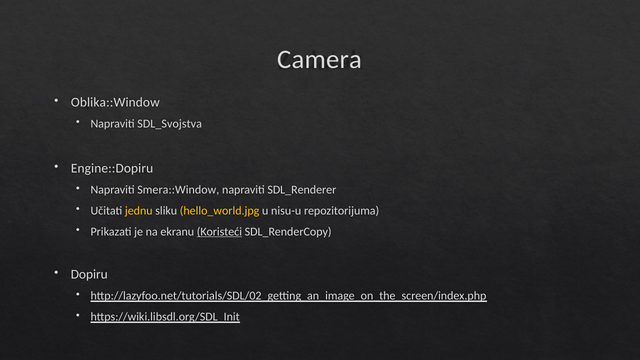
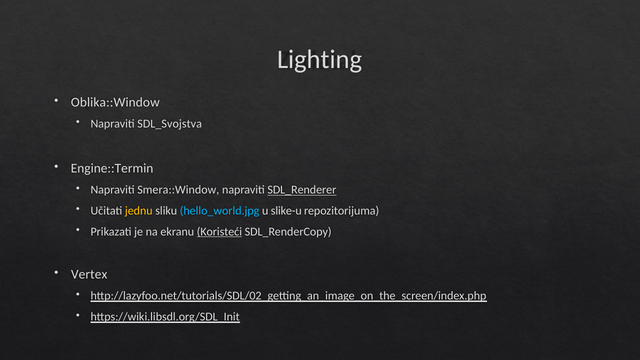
Camera: Camera -> Lighting (320, 59)
Engine::Dopiru: Engine::Dopiru -> Engine::Termin (112, 168)
SDL_Renderer underline: none -> present (302, 190)
hello_world.jpg colour: yellow -> light blue (220, 211)
nisu-u: nisu-u -> slike-u (286, 211)
Dopiru: Dopiru -> Vertex (89, 274)
